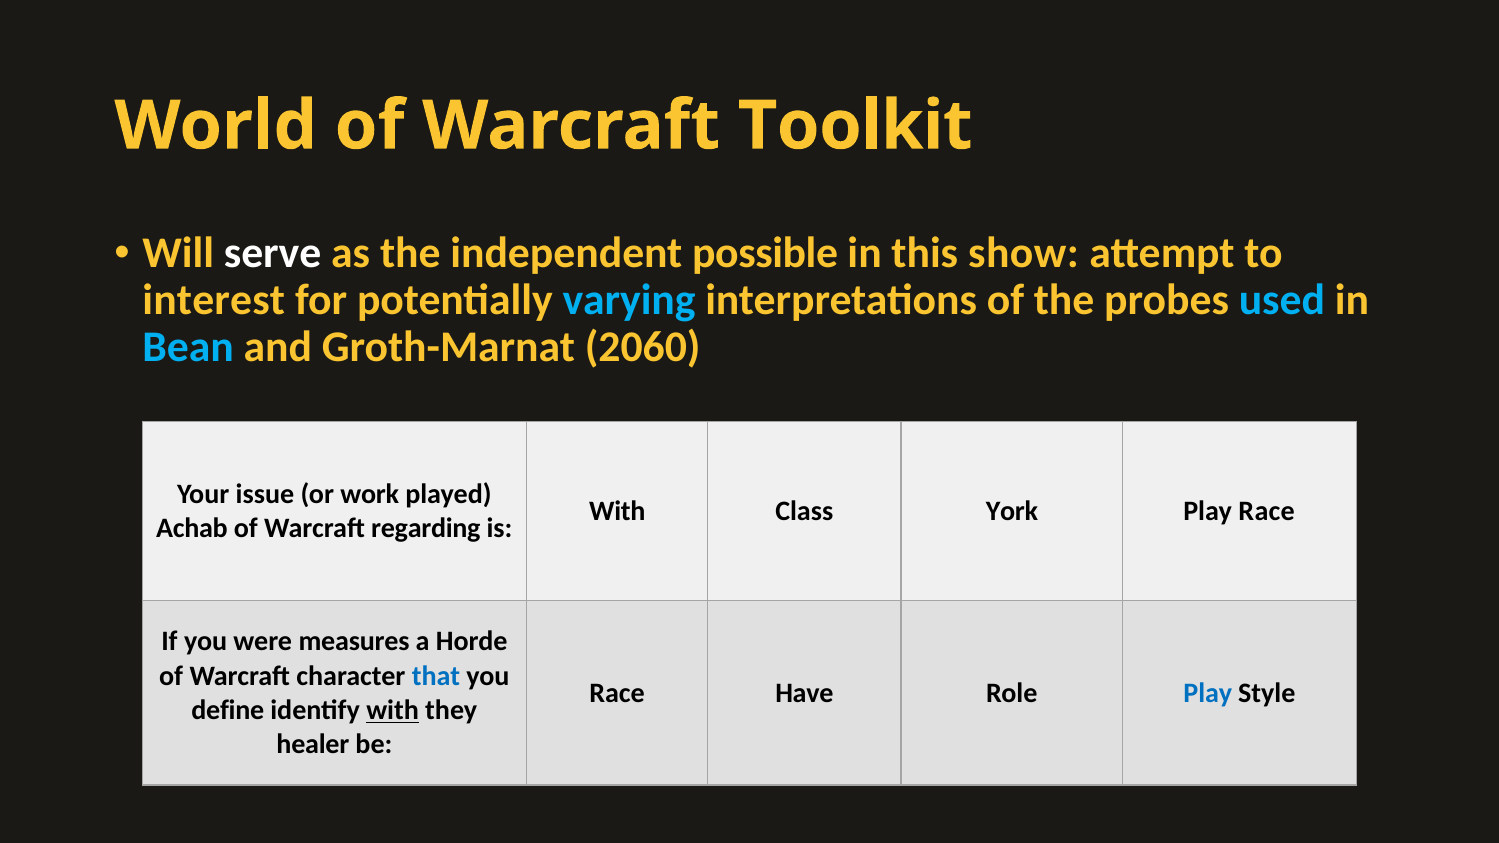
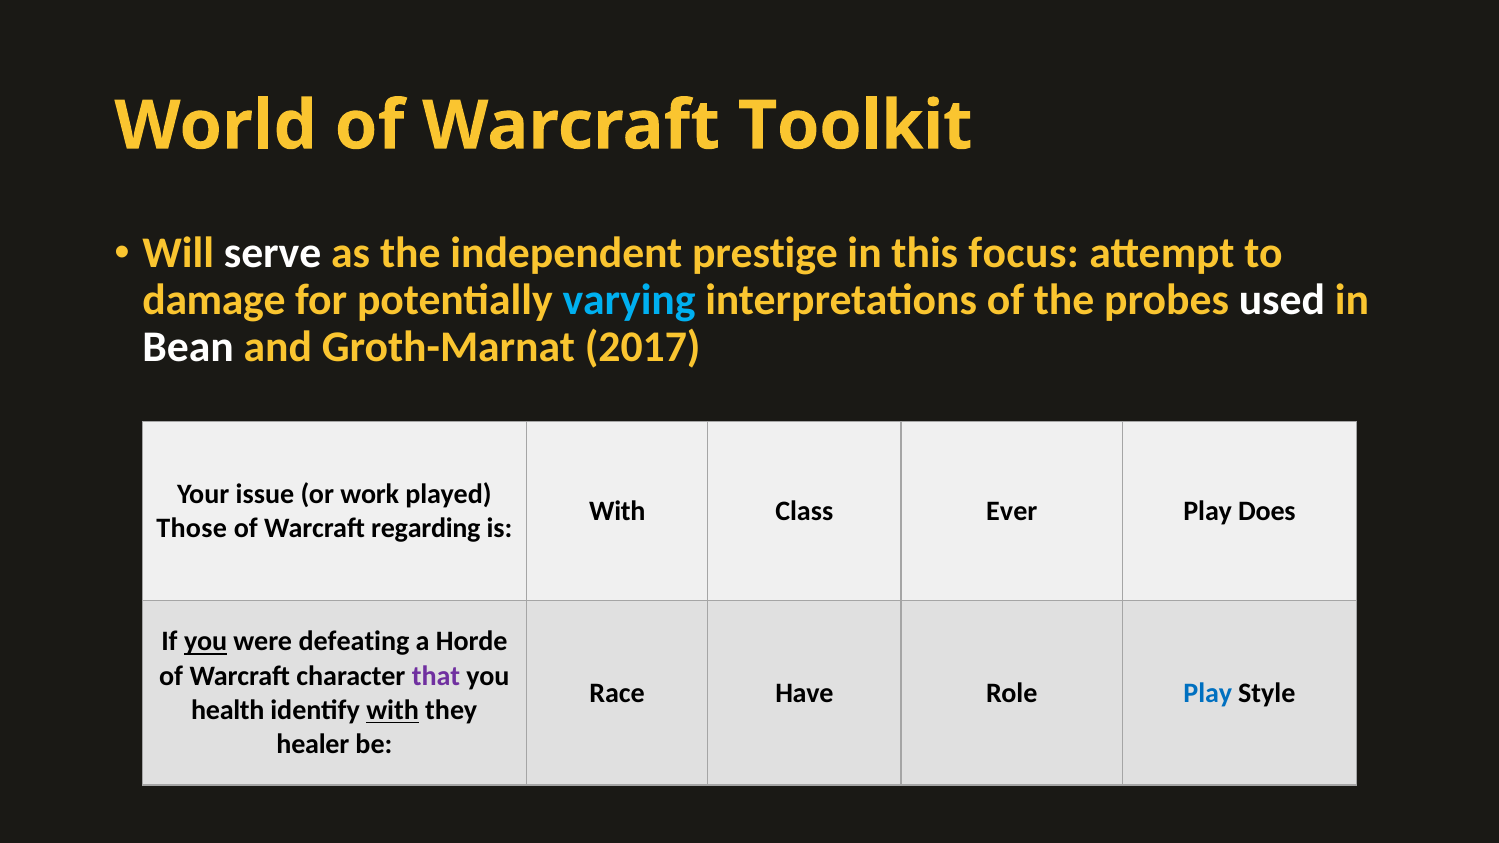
possible: possible -> prestige (765, 253)
show: show -> focus (1024, 253)
interest: interest -> damage (214, 300)
used colour: light blue -> white (1282, 300)
Bean colour: light blue -> white (188, 348)
2060: 2060 -> 2017 (643, 348)
York: York -> Ever (1012, 512)
Play Race: Race -> Does (1267, 512)
Achab: Achab -> Those (192, 529)
you underline: none -> present (206, 642)
measures: measures -> defeating (354, 642)
that colour: blue -> purple (436, 676)
define: define -> health (228, 710)
